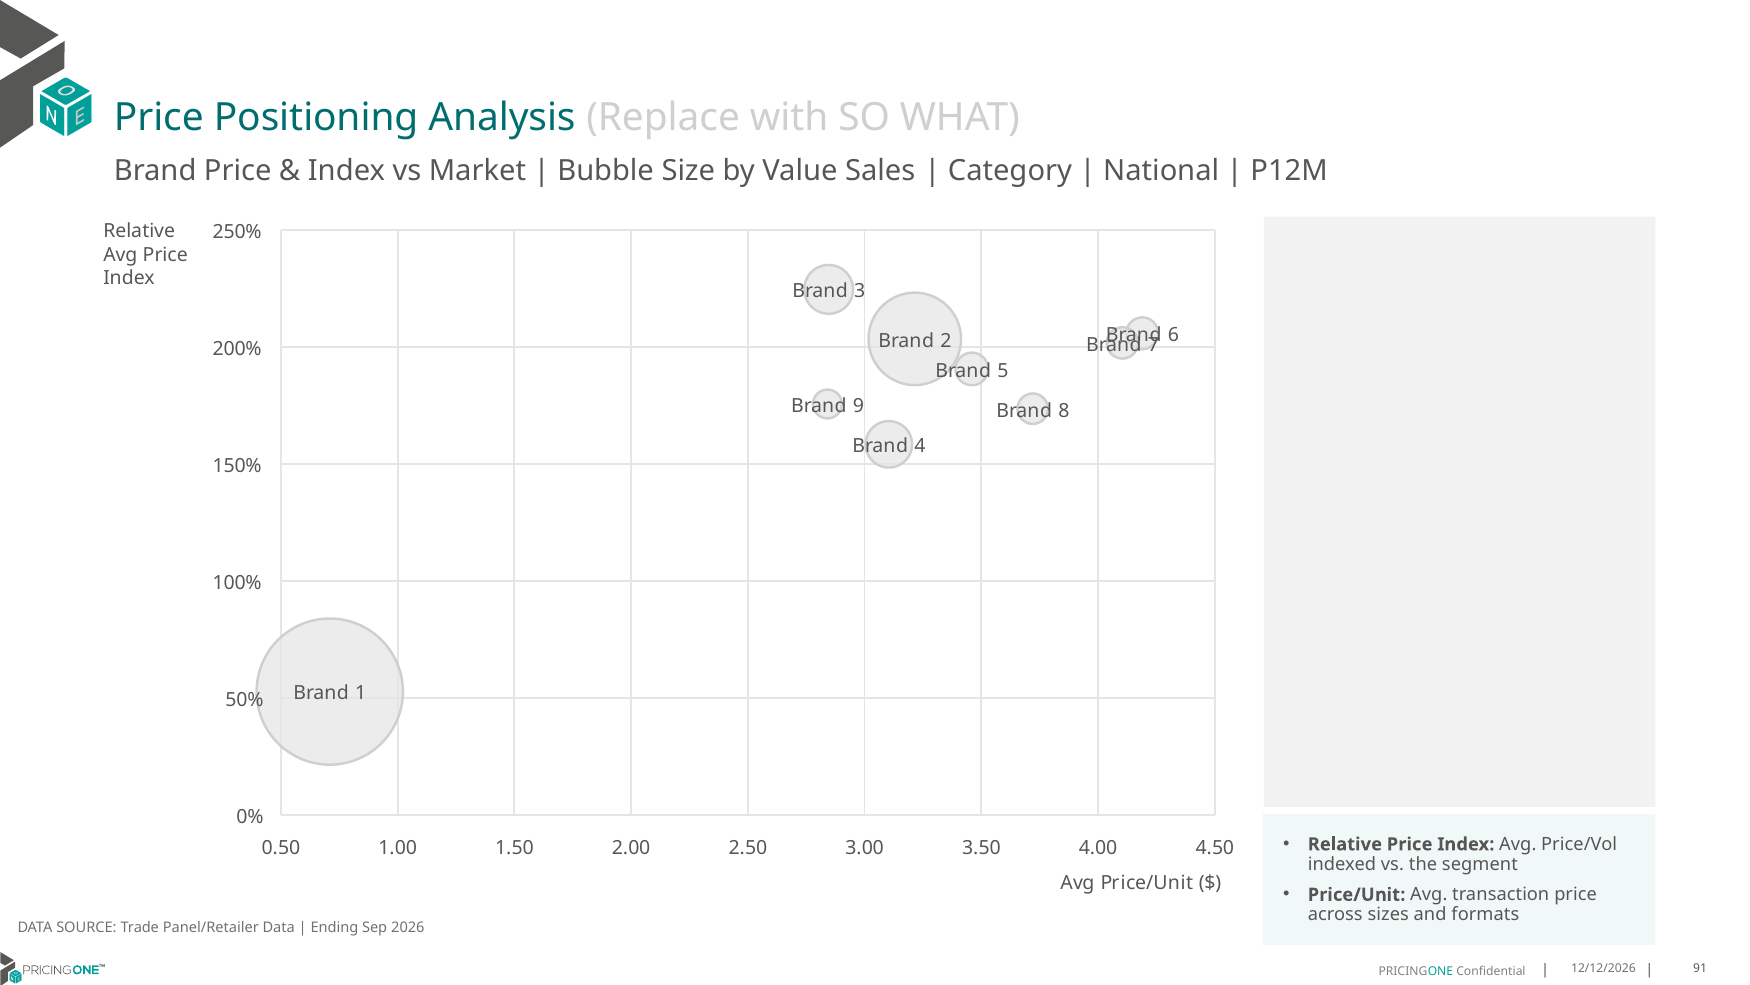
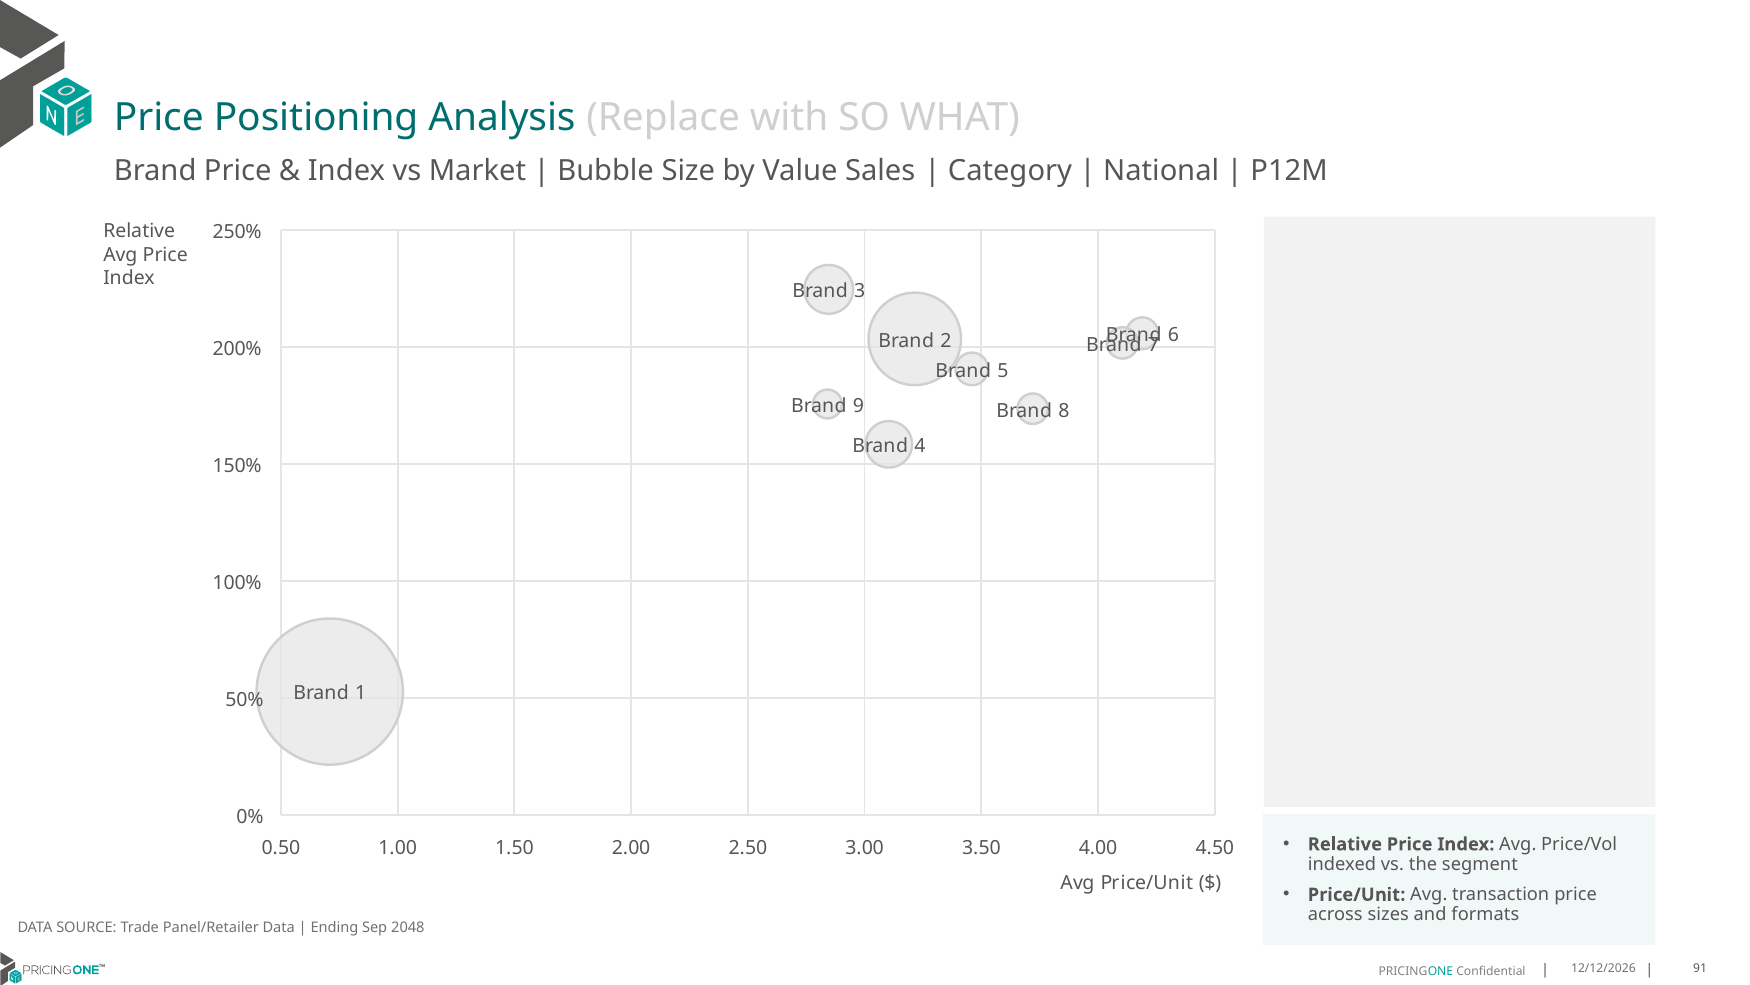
2026: 2026 -> 2048 (408, 927)
